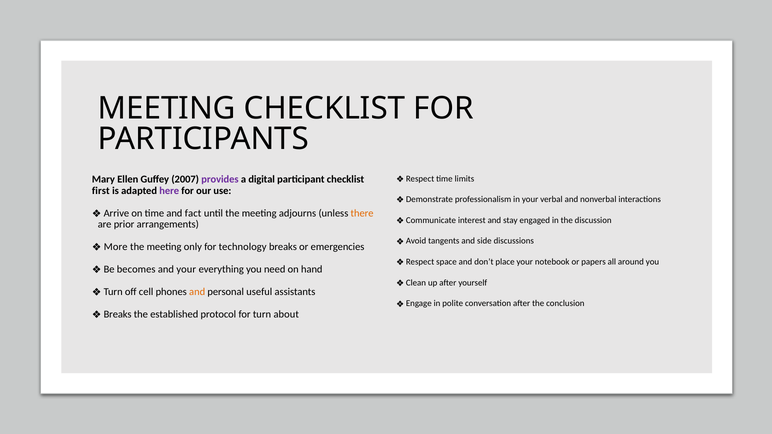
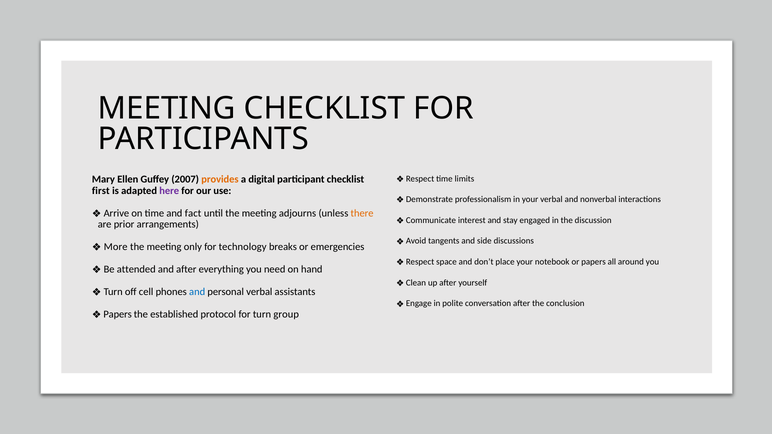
provides colour: purple -> orange (220, 180)
becomes: becomes -> attended (136, 269)
and your: your -> after (186, 269)
and colour: orange -> blue (197, 292)
personal useful: useful -> verbal (259, 292)
Breaks: Breaks -> Papers (118, 314)
about: about -> group (286, 314)
